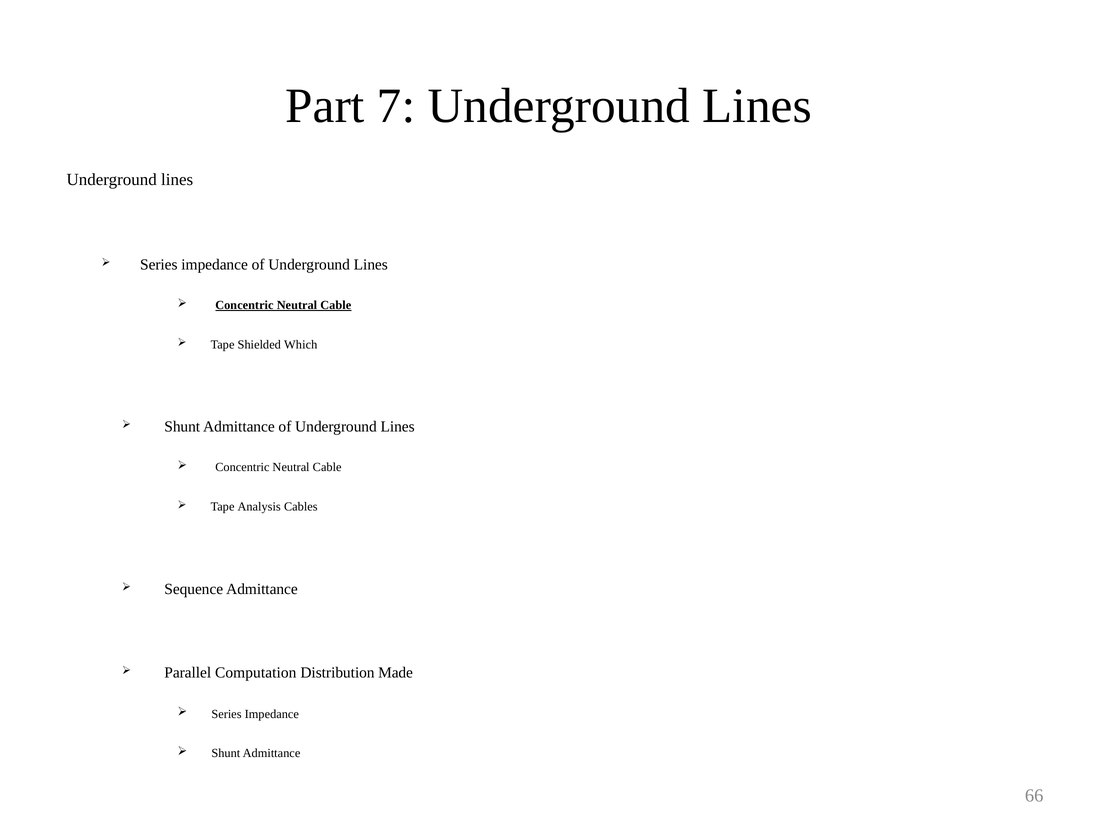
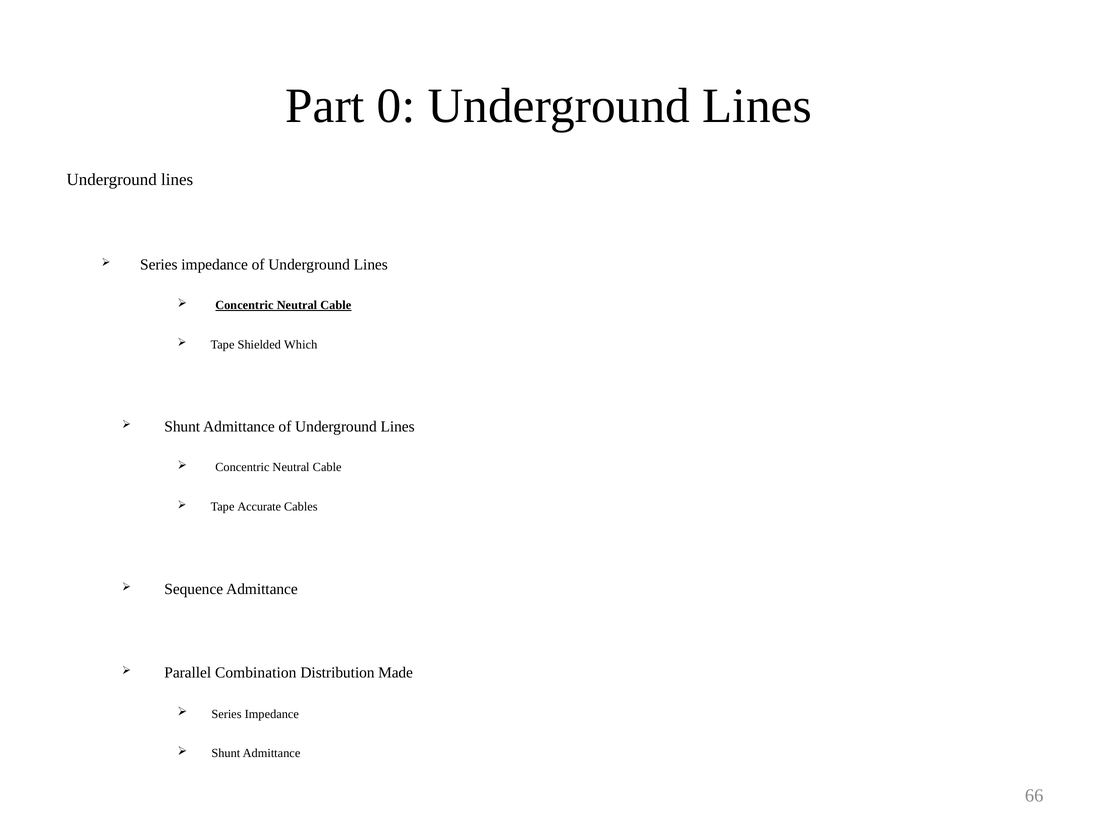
7: 7 -> 0 (396, 106)
Analysis: Analysis -> Accurate (259, 506)
Computation: Computation -> Combination (256, 672)
